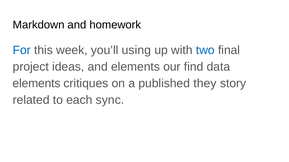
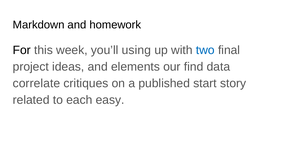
For colour: blue -> black (22, 50)
elements: elements -> correlate (36, 84)
they: they -> start (205, 84)
sync: sync -> easy (110, 100)
